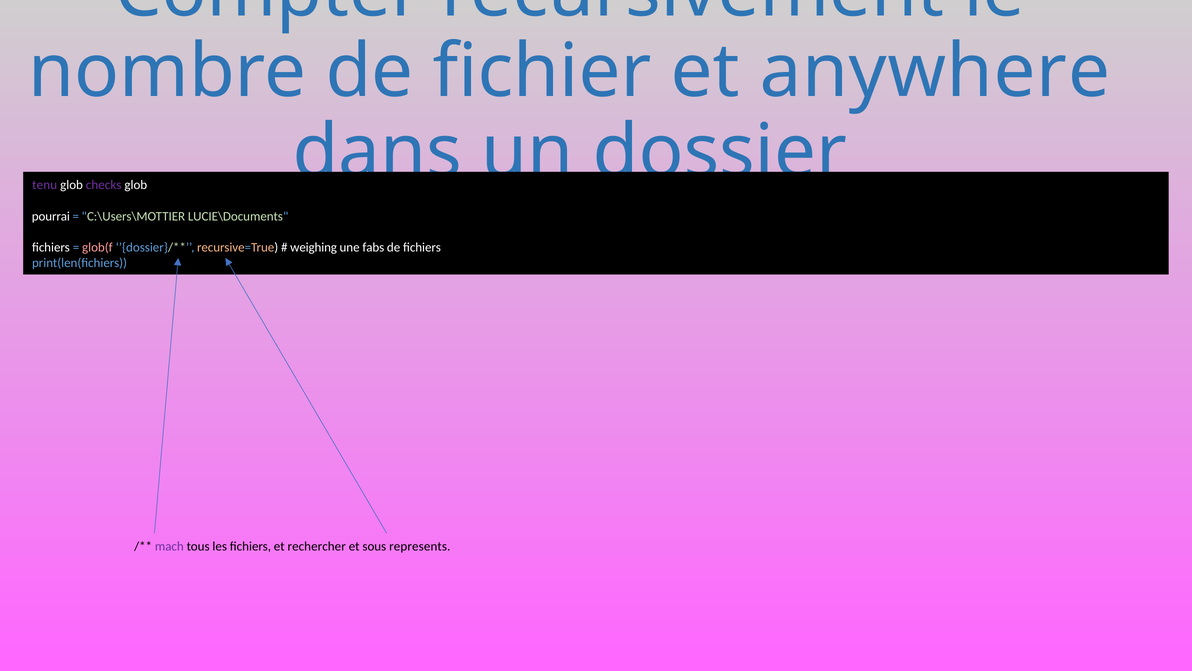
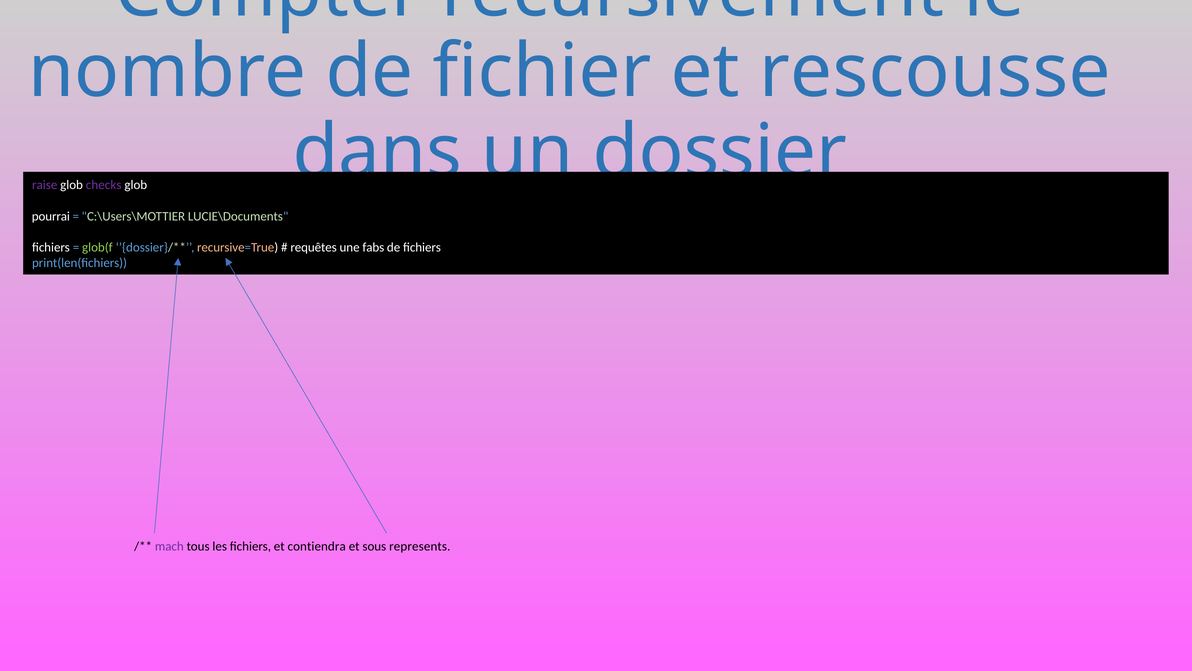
anywhere: anywhere -> rescousse (935, 71)
tenu: tenu -> raise (45, 185)
glob(f colour: pink -> light green (97, 247)
weighing: weighing -> requêtes (314, 247)
rechercher: rechercher -> contiendra (317, 546)
